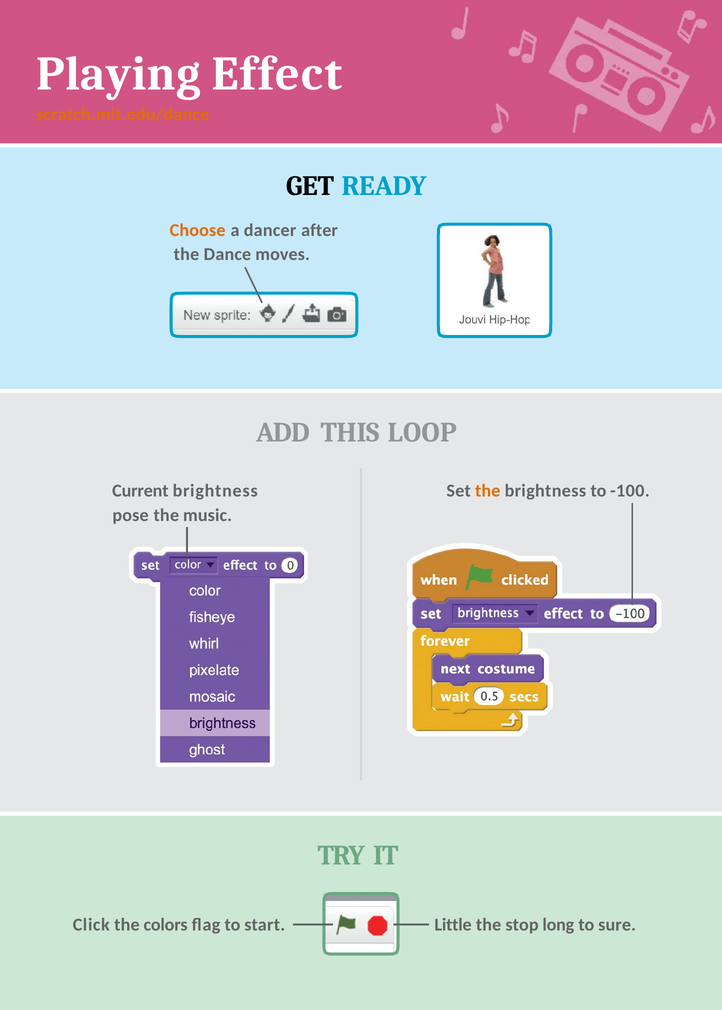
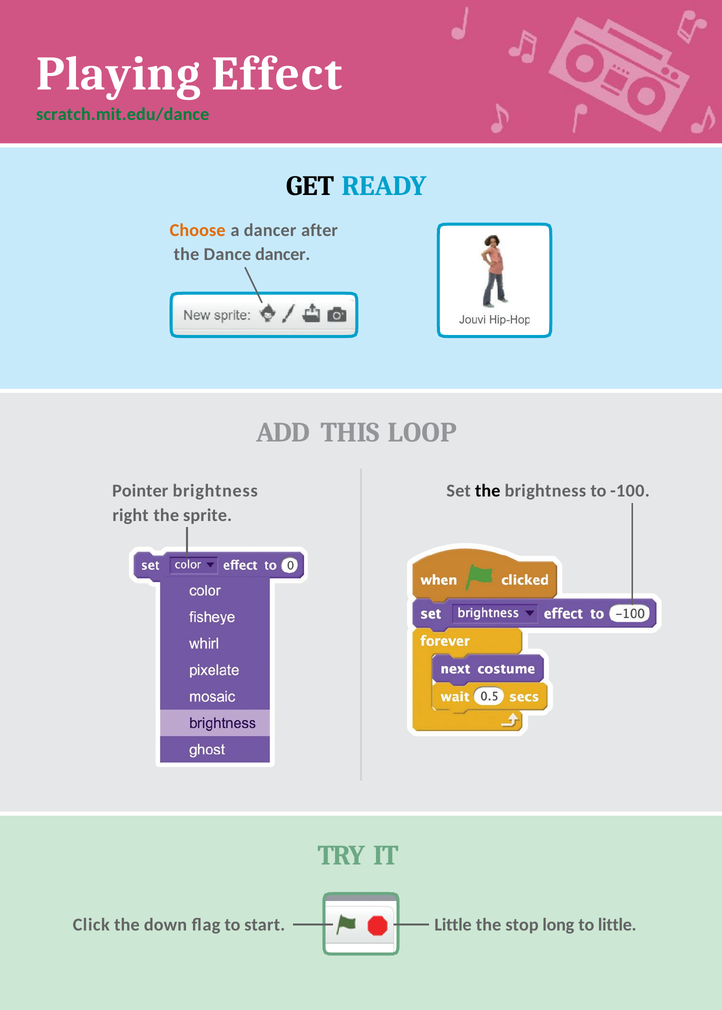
scratch.mit.edu/dance colour: orange -> green (123, 114)
Dance moves: moves -> dancer (283, 254)
Current: Current -> Pointer (140, 491)
the colour: orange -> black (488, 491)
pose: pose -> right (131, 515)
music: music -> sprite (208, 515)
colors: colors -> down (165, 925)
to sure: sure -> little (617, 925)
